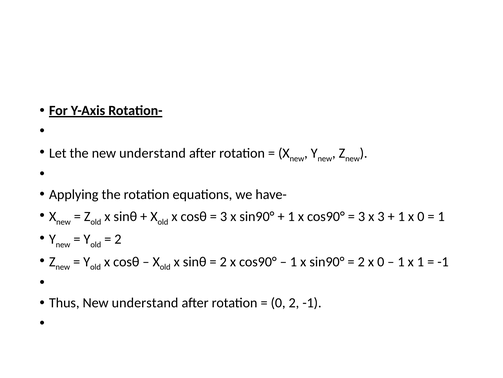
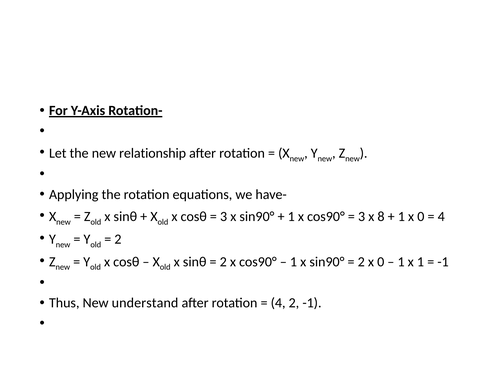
the new understand: understand -> relationship (153, 153)
x 3: 3 -> 8 (381, 216)
1: 1 -> 4 (441, 216)
0: 0 -> 4 (278, 302)
